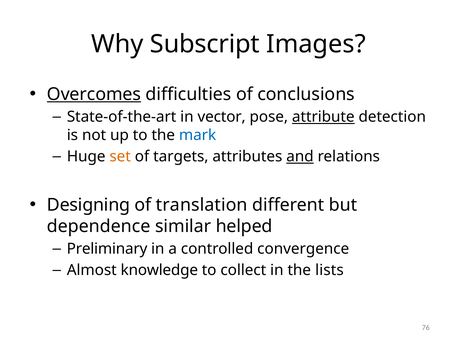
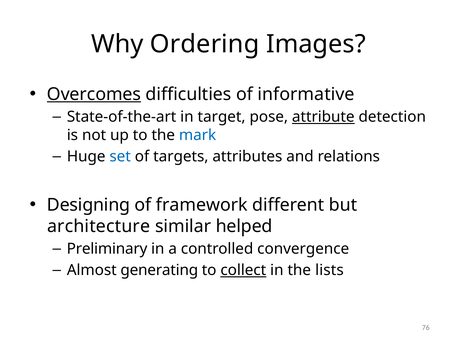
Subscript: Subscript -> Ordering (205, 44)
conclusions: conclusions -> informative (306, 94)
vector: vector -> target (222, 117)
set colour: orange -> blue (120, 156)
and underline: present -> none (300, 156)
translation: translation -> framework (202, 205)
dependence: dependence -> architecture (99, 226)
knowledge: knowledge -> generating (159, 270)
collect underline: none -> present (243, 270)
